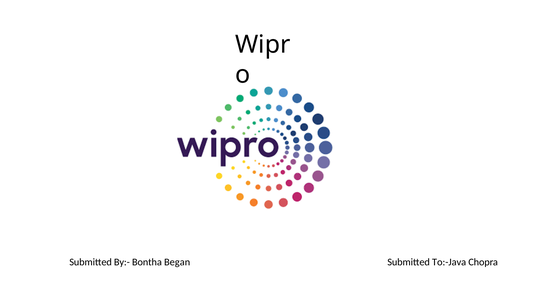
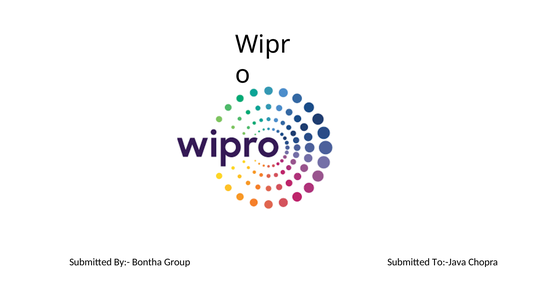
Began: Began -> Group (177, 262)
